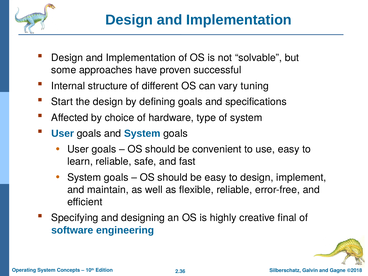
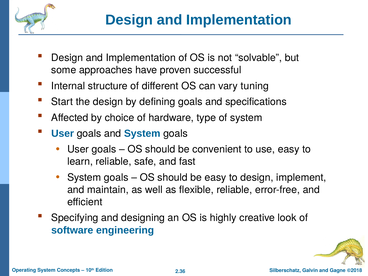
final: final -> look (287, 218)
